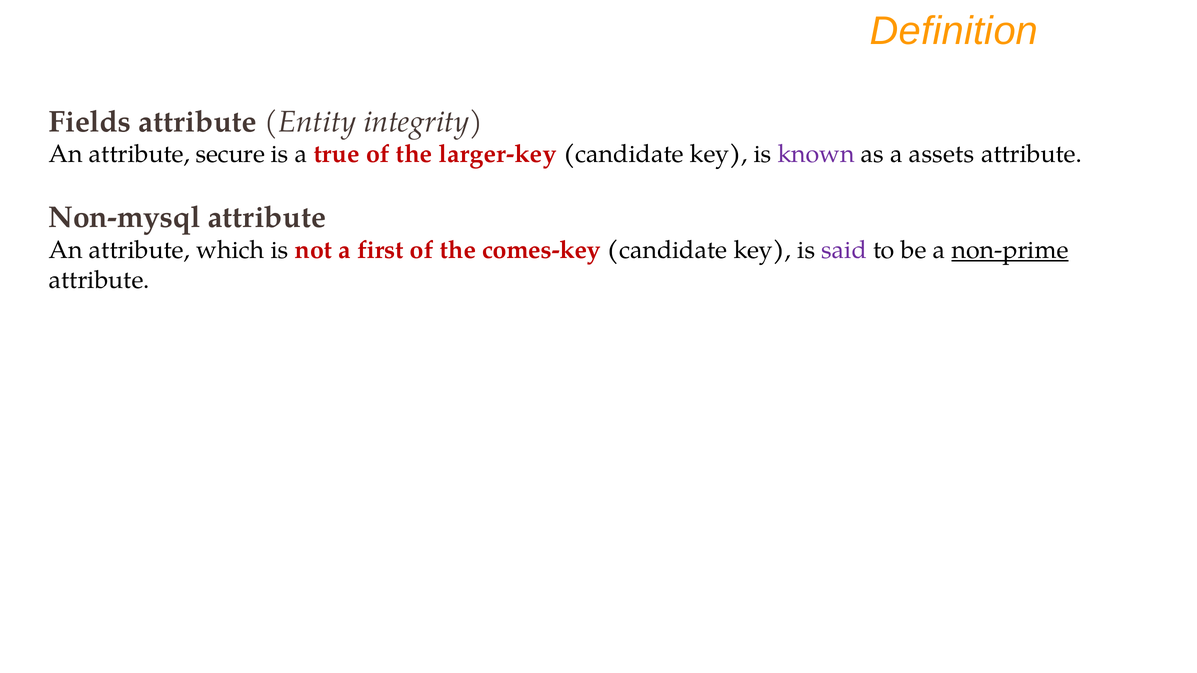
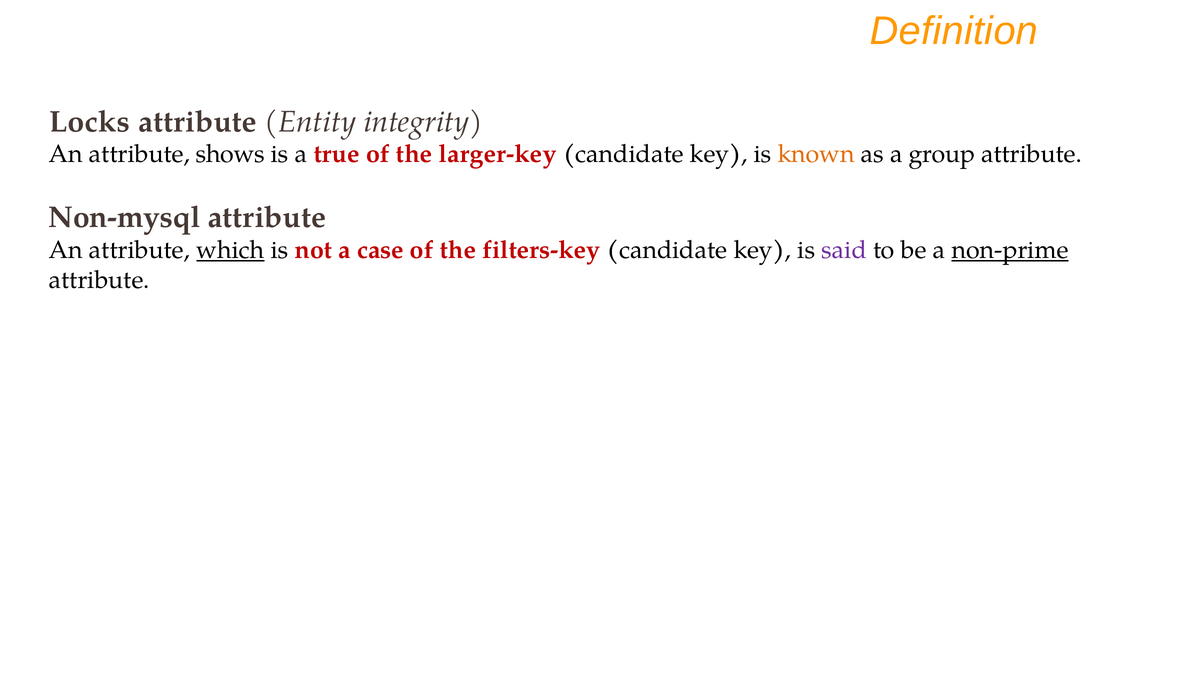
Fields: Fields -> Locks (90, 122)
secure: secure -> shows (230, 154)
known colour: purple -> orange (816, 154)
assets: assets -> group (942, 154)
which underline: none -> present (230, 250)
first: first -> case (380, 250)
comes-key: comes-key -> filters-key (541, 250)
